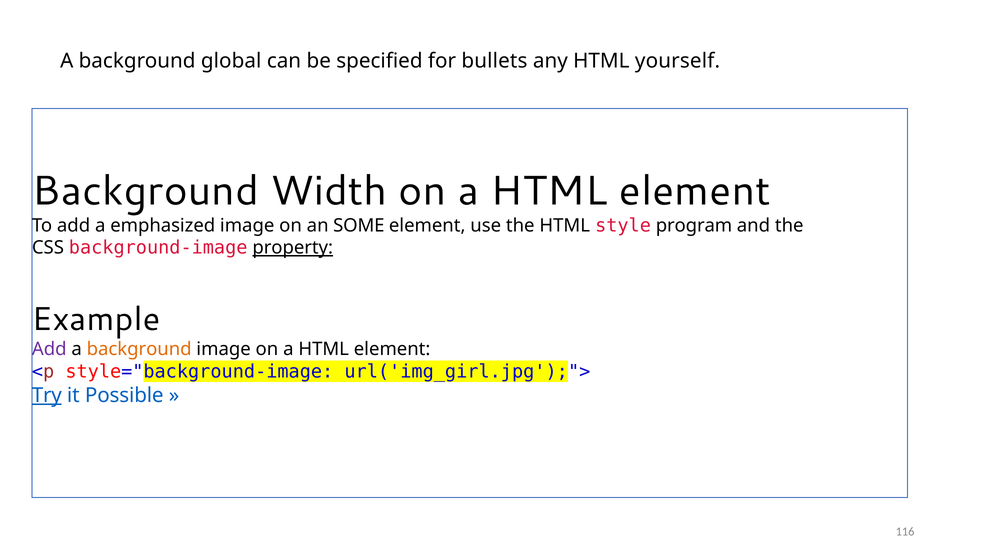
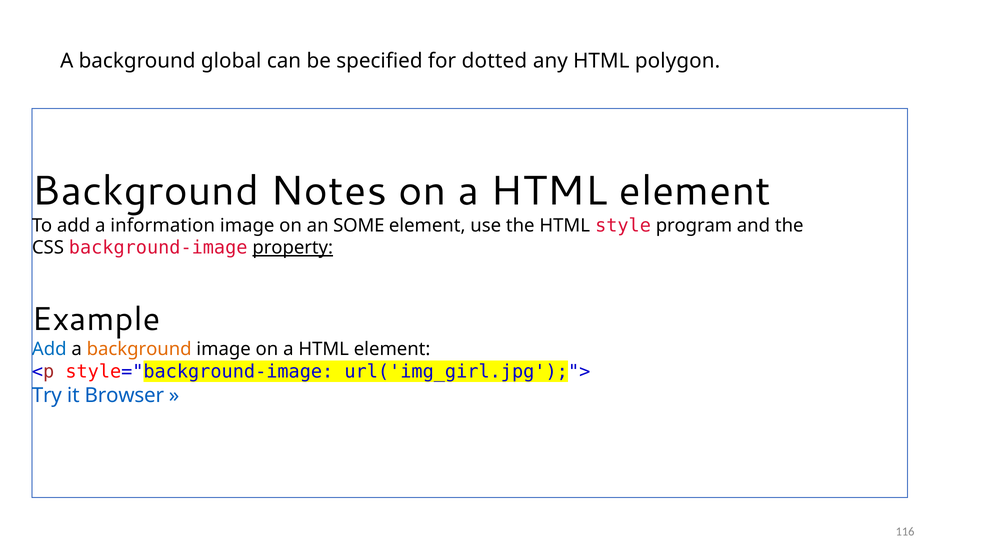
bullets: bullets -> dotted (494, 61)
yourself: yourself -> polygon (678, 61)
Width: Width -> Notes (329, 191)
emphasized: emphasized -> information (163, 225)
Add colour: purple -> blue (49, 349)
Try underline: present -> none (47, 395)
Possible: Possible -> Browser (124, 395)
